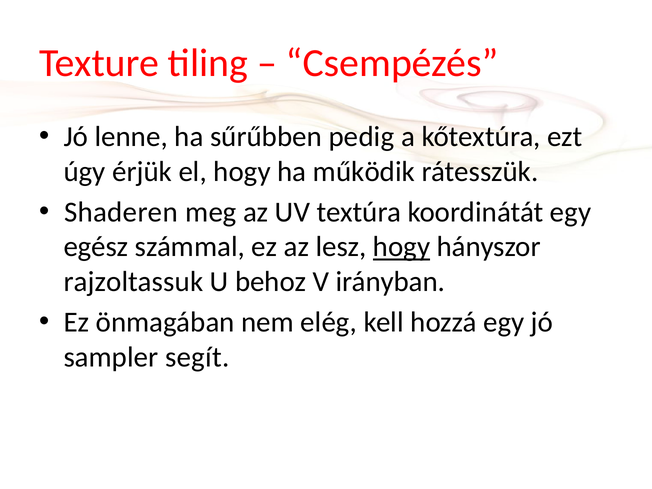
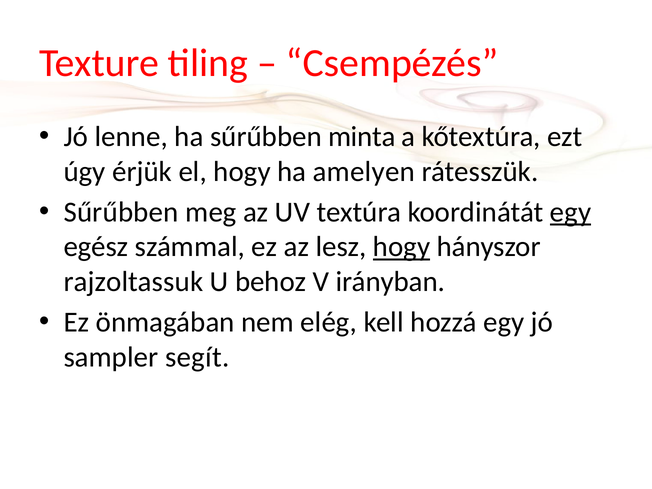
pedig: pedig -> minta (362, 137)
működik: működik -> amelyen (364, 172)
Shaderen: Shaderen -> Sűrűbben (121, 212)
egy underline: none -> present (571, 212)
